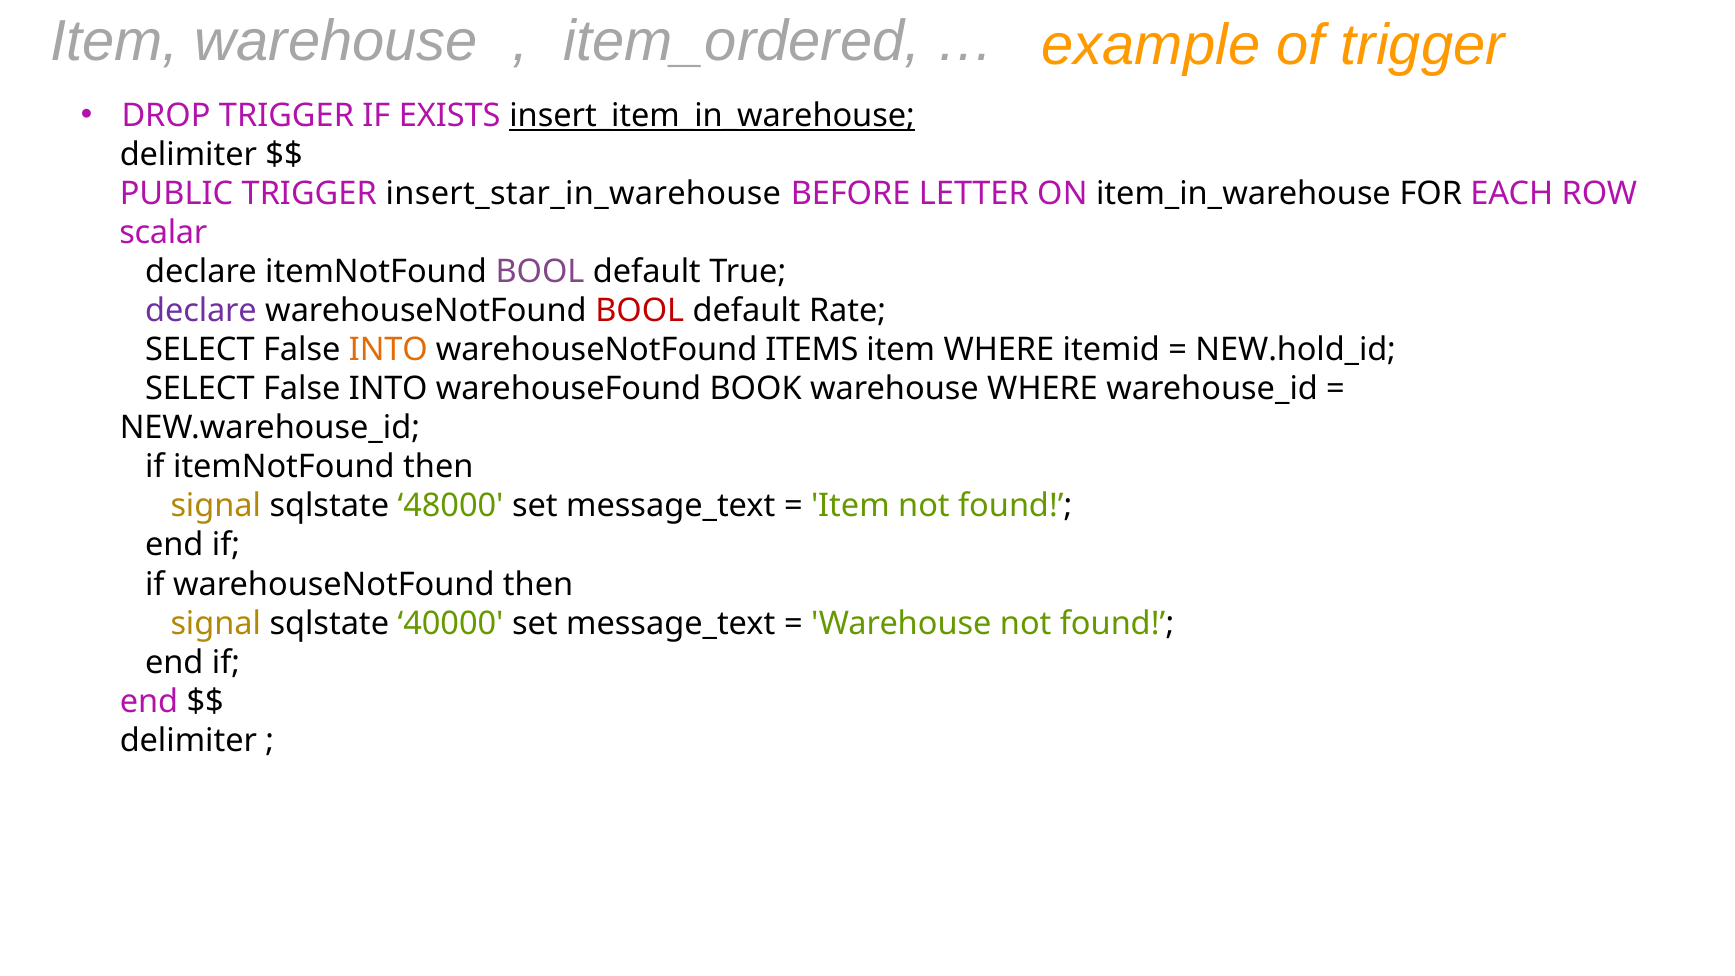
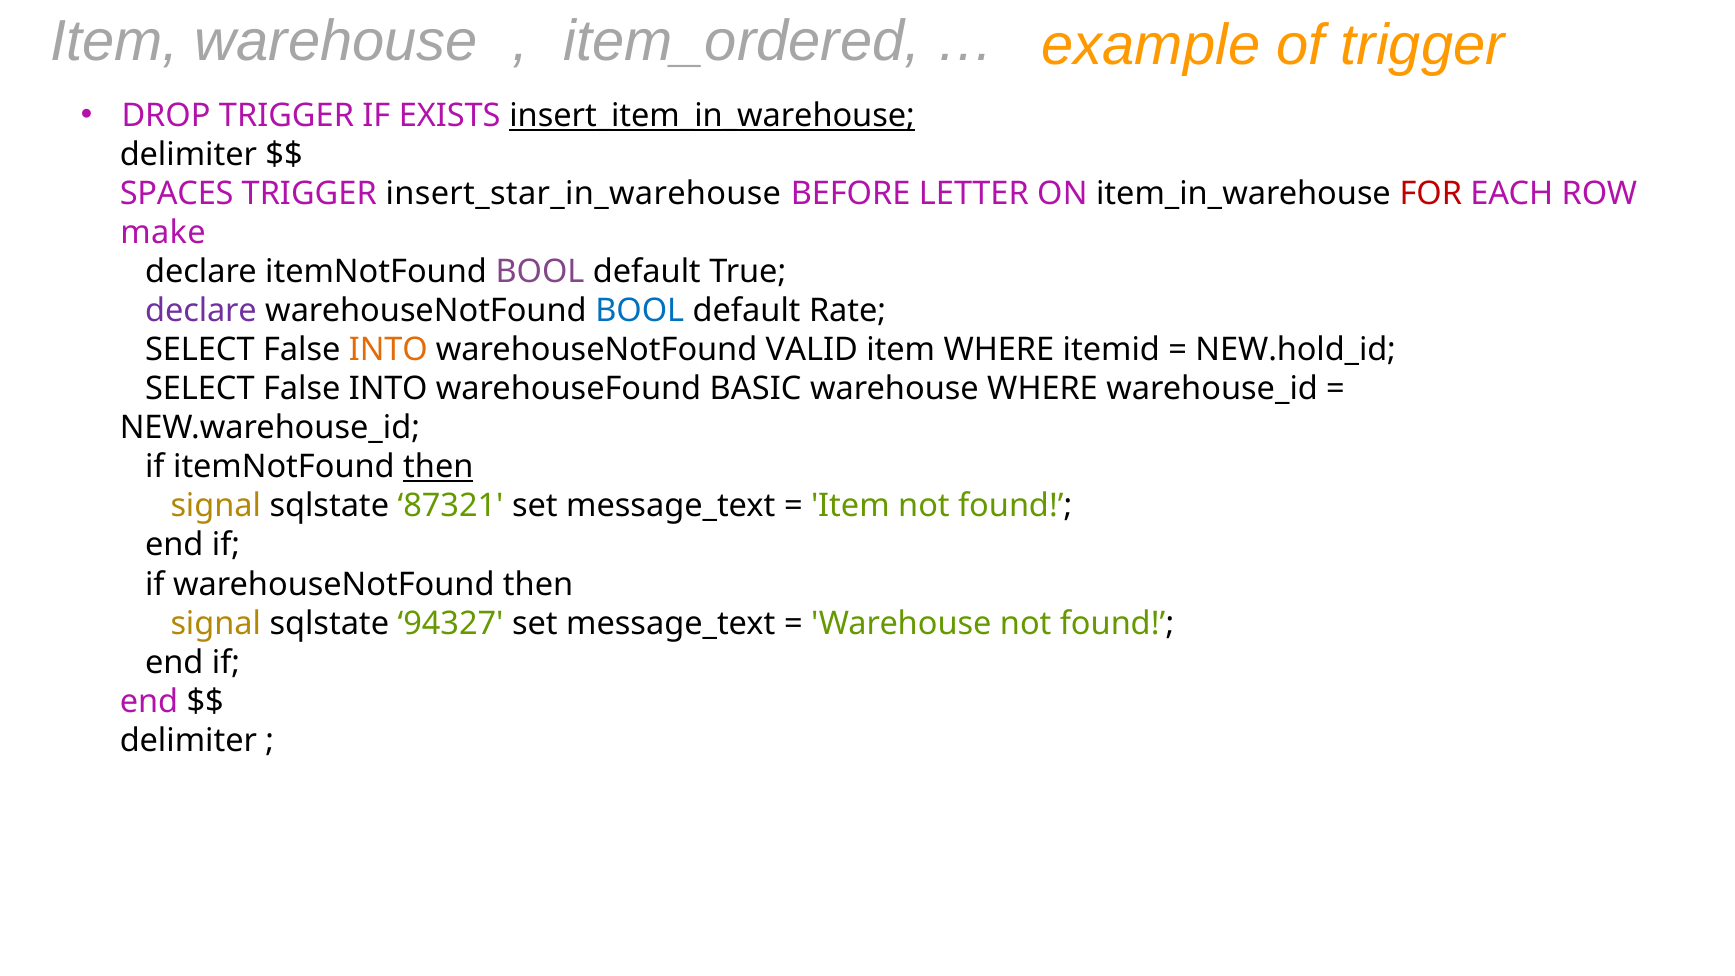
PUBLIC: PUBLIC -> SPACES (177, 194)
FOR colour: black -> red (1431, 194)
scalar: scalar -> make (163, 233)
BOOL colour: red -> blue (640, 311)
ITEMS: ITEMS -> VALID (812, 350)
BOOK: BOOK -> BASIC (756, 389)
then underline: none -> present (438, 467)
48000: 48000 -> 87321 (451, 506)
40000: 40000 -> 94327 (451, 623)
